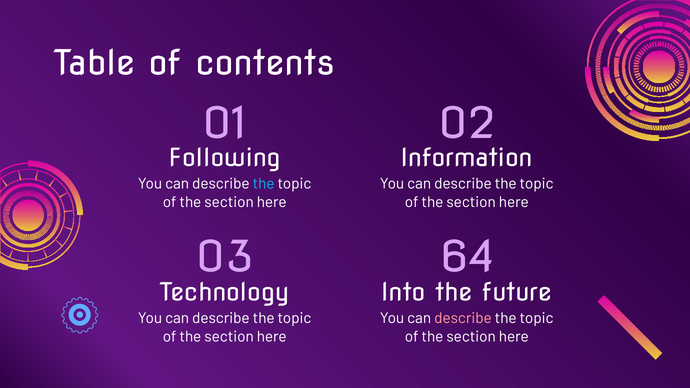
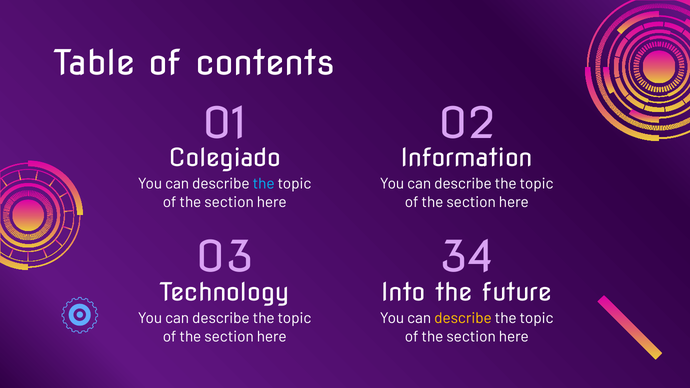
Following: Following -> Colegiado (225, 158)
64: 64 -> 34 (467, 258)
describe colour: pink -> yellow (463, 318)
